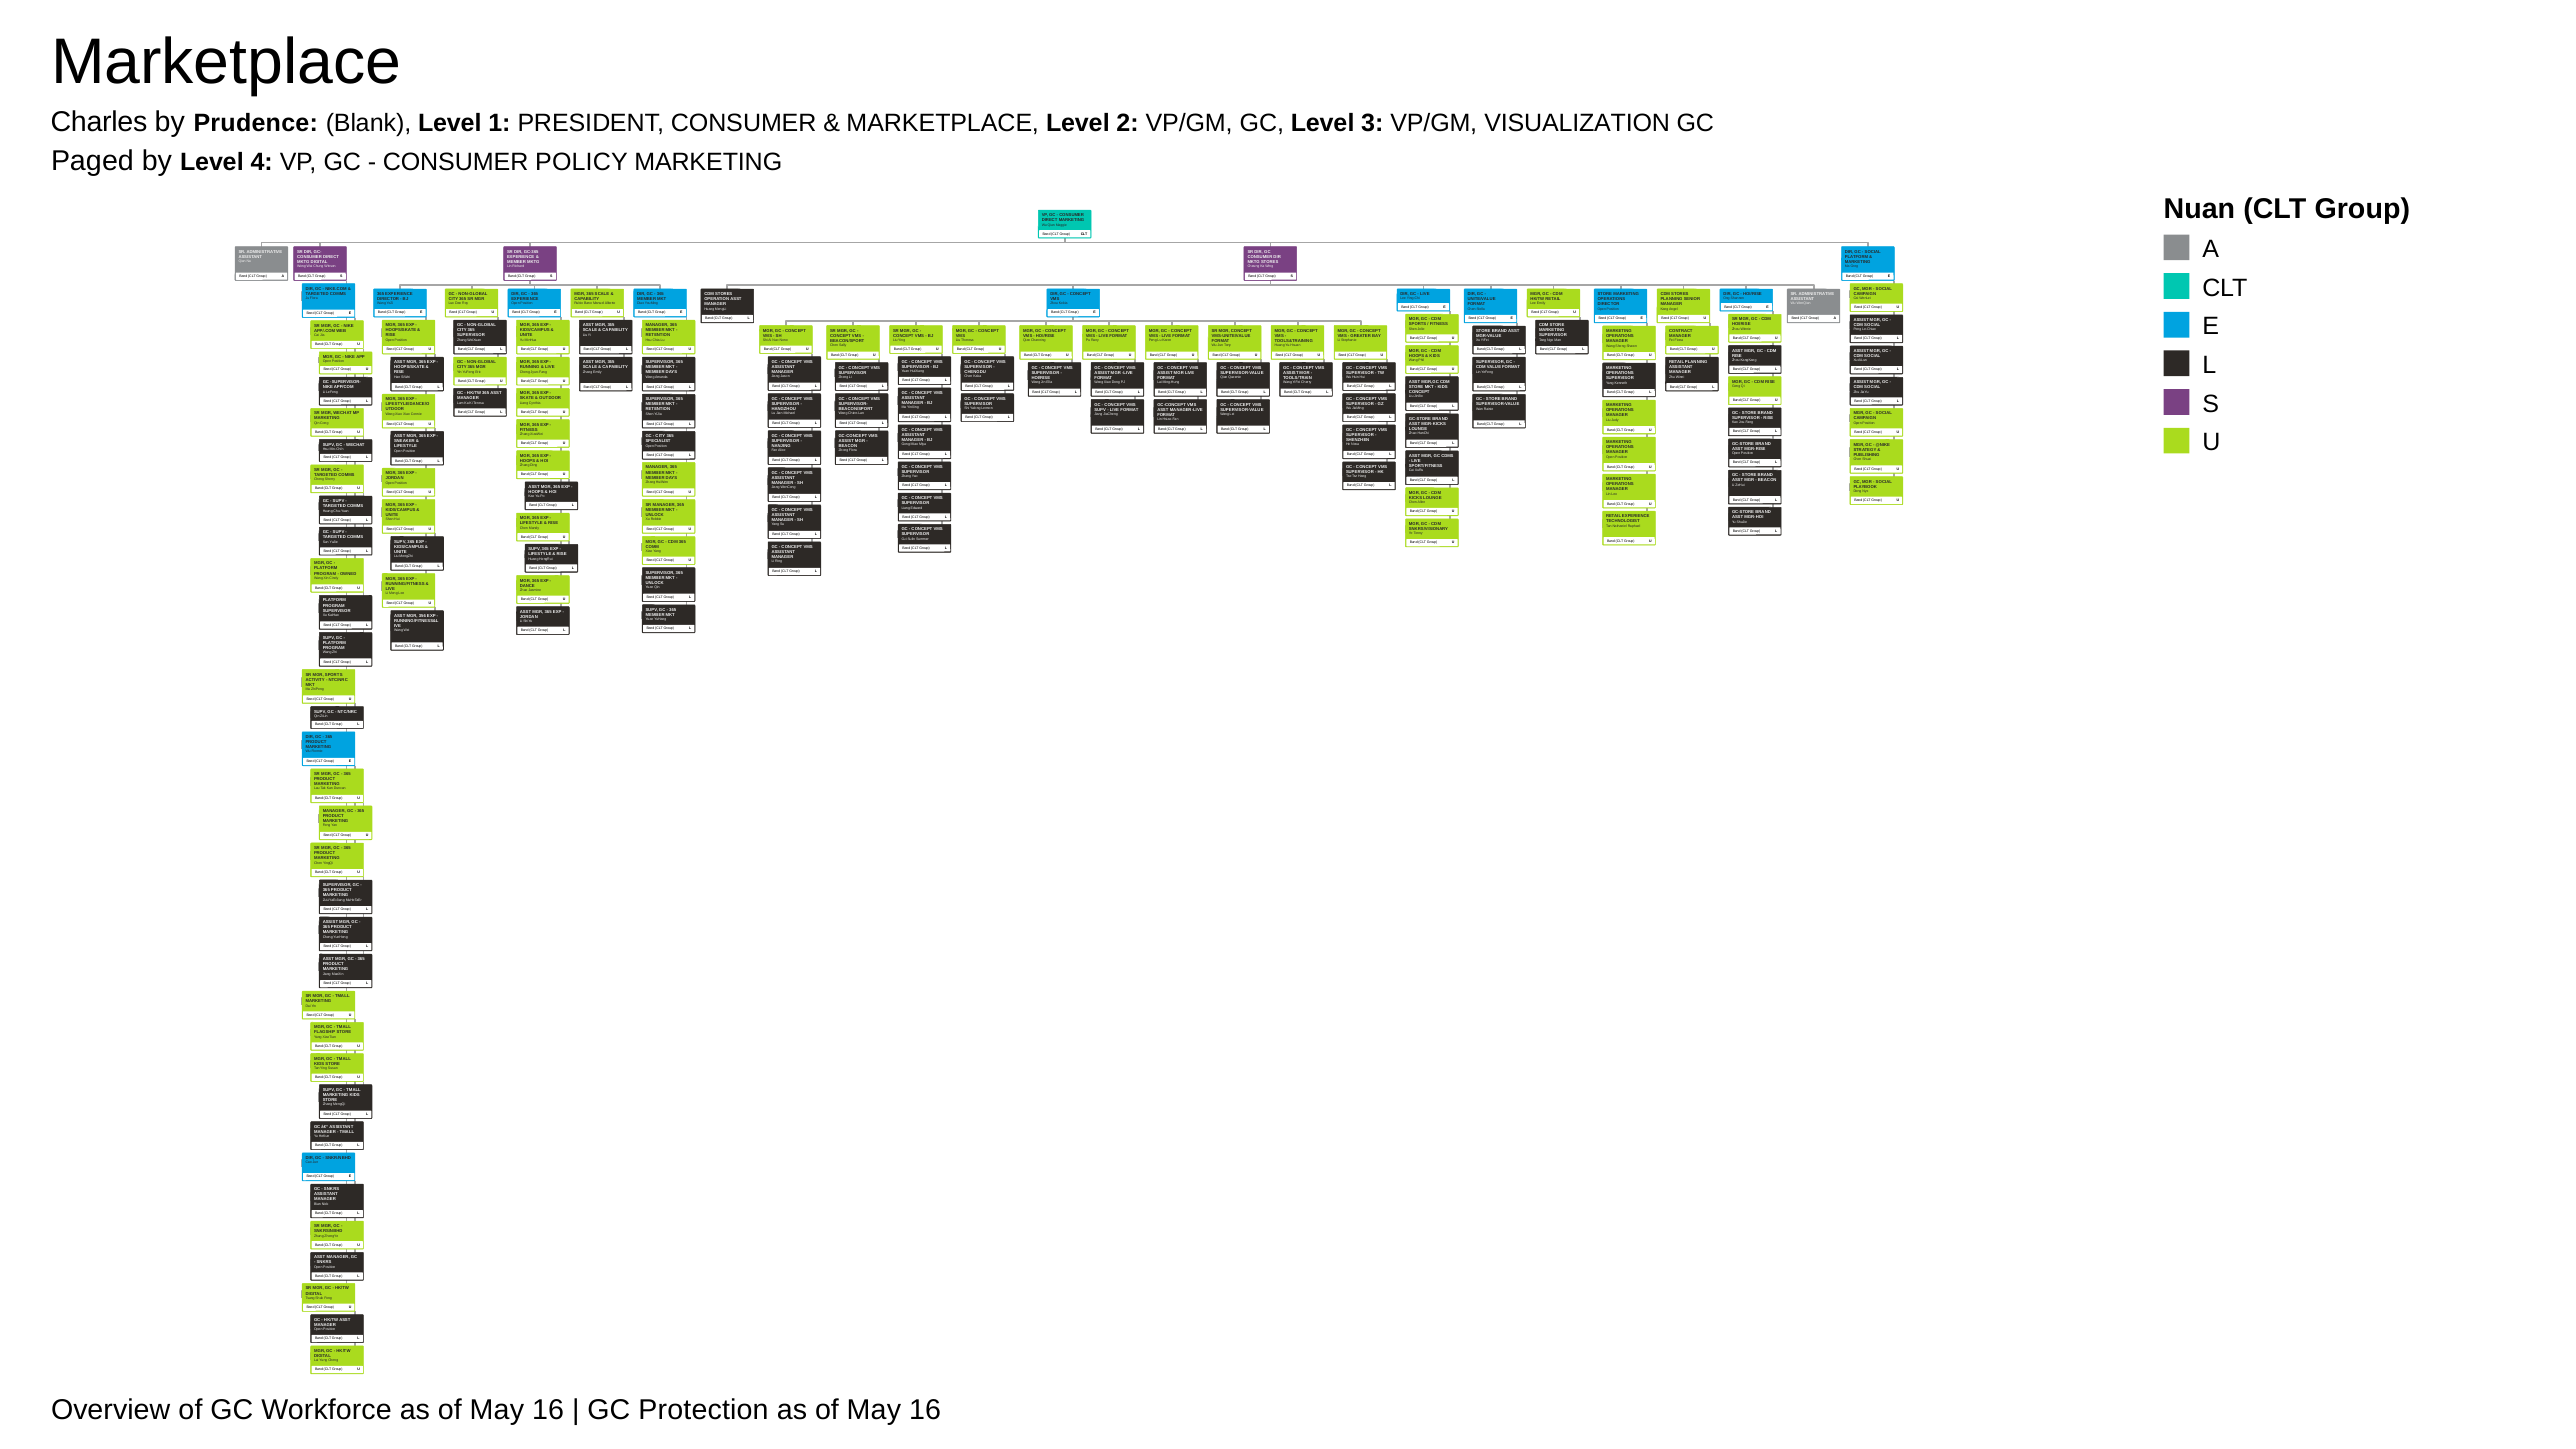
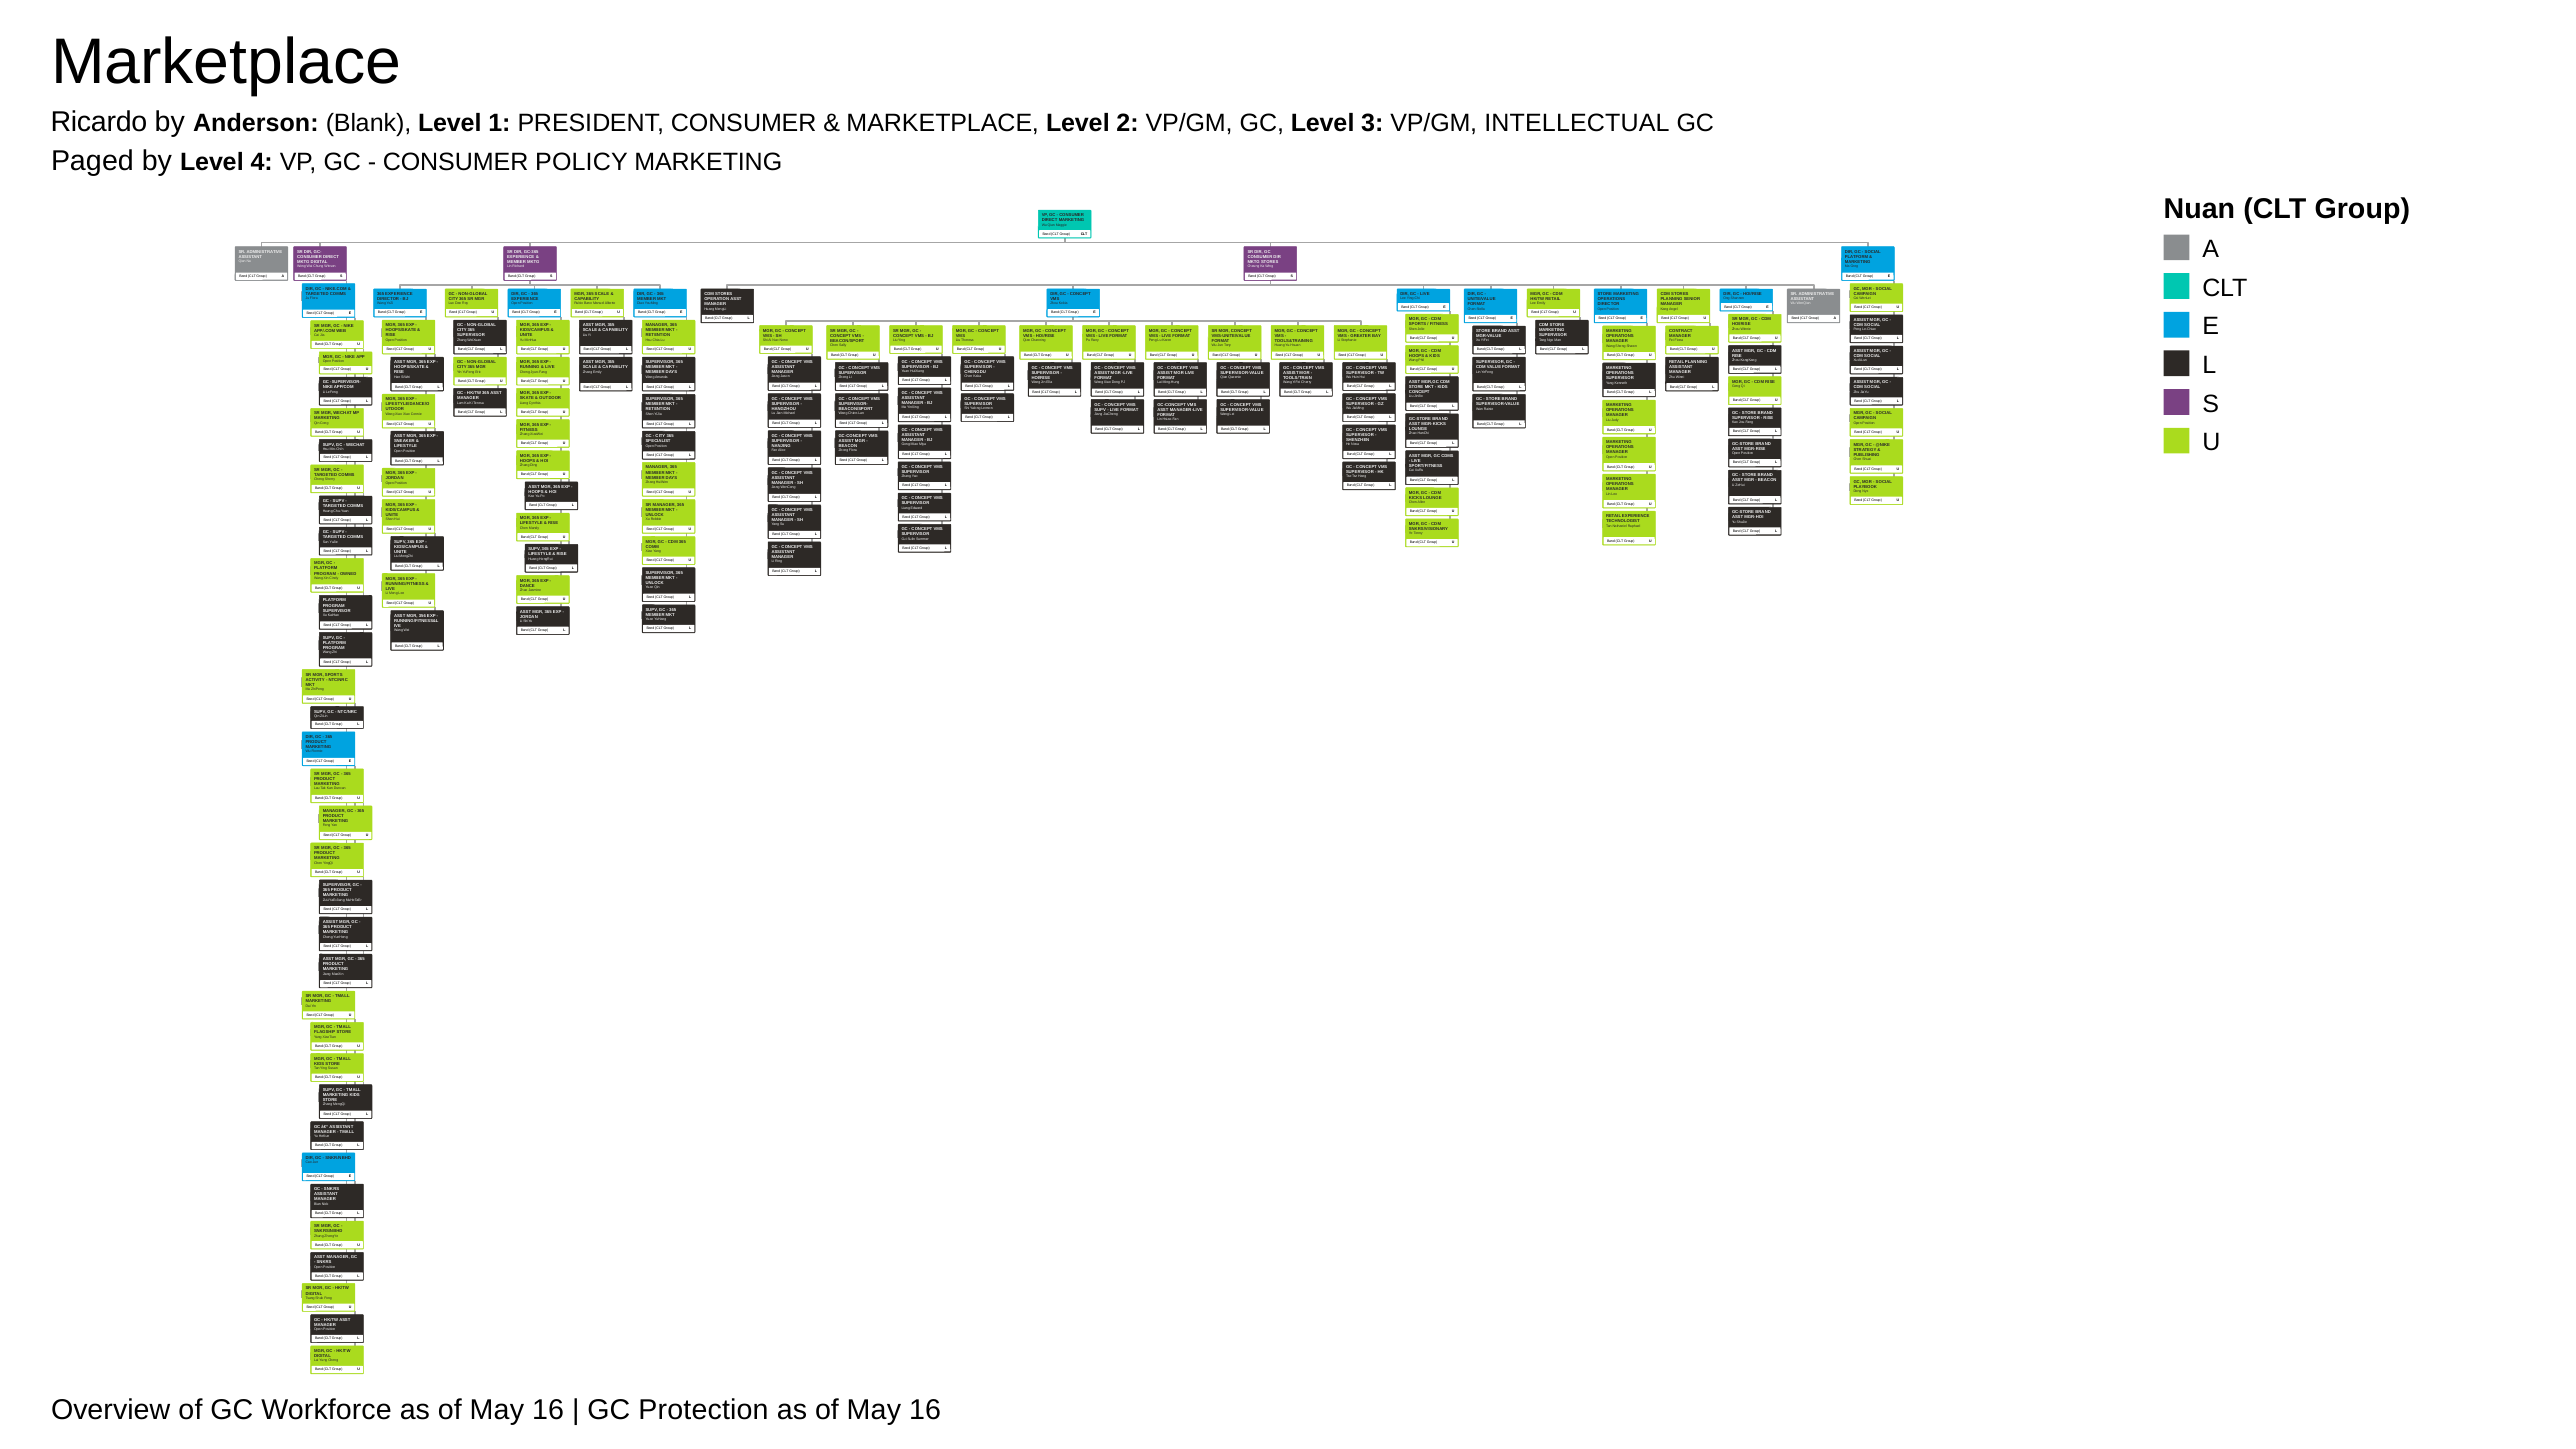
Charles: Charles -> Ricardo (99, 122)
Prudence: Prudence -> Anderson (256, 123)
VISUALIZATION: VISUALIZATION -> INTELLECTUAL (1577, 123)
